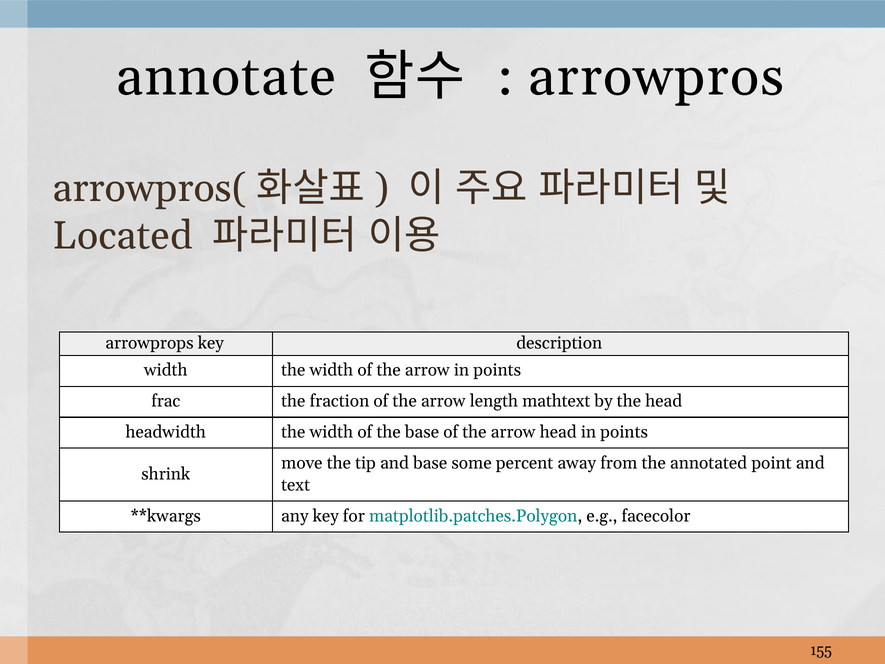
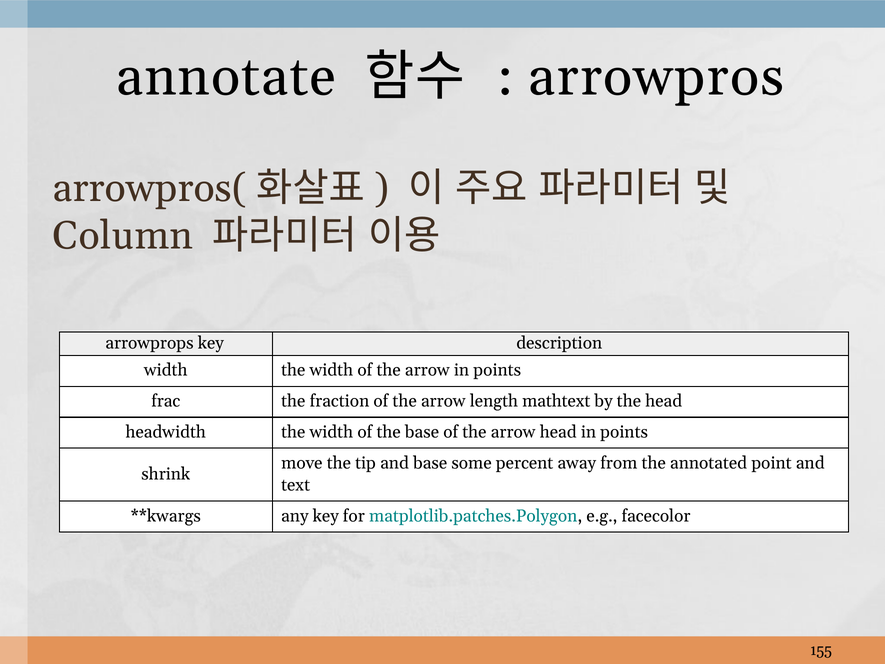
Located: Located -> Column (123, 236)
